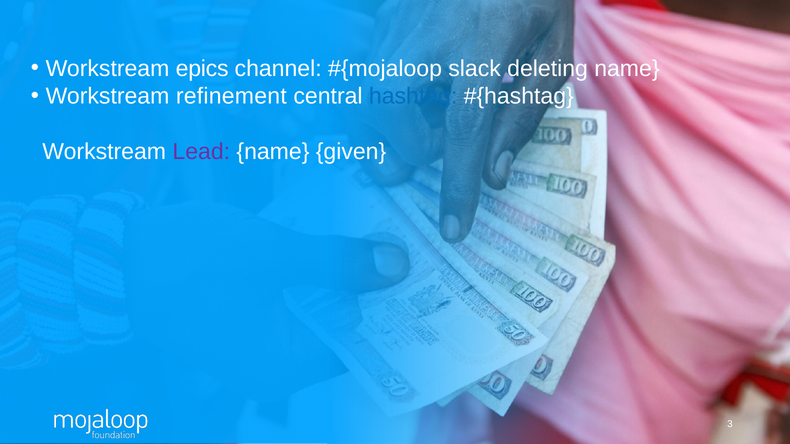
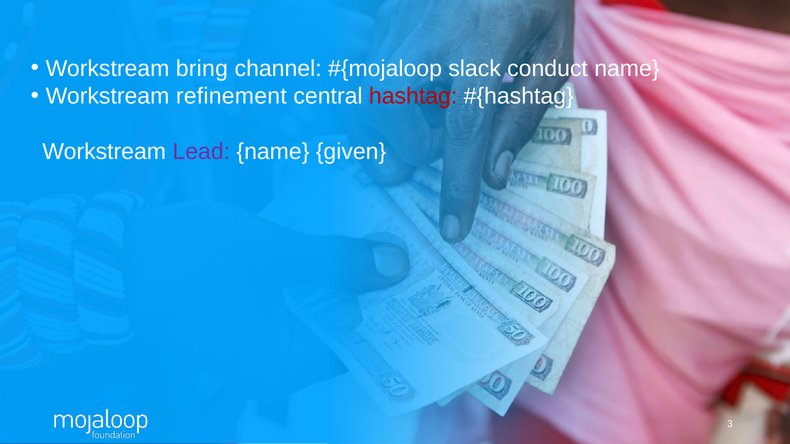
epics: epics -> bring (202, 69)
deleting: deleting -> conduct (548, 69)
hashtag colour: blue -> red (413, 96)
